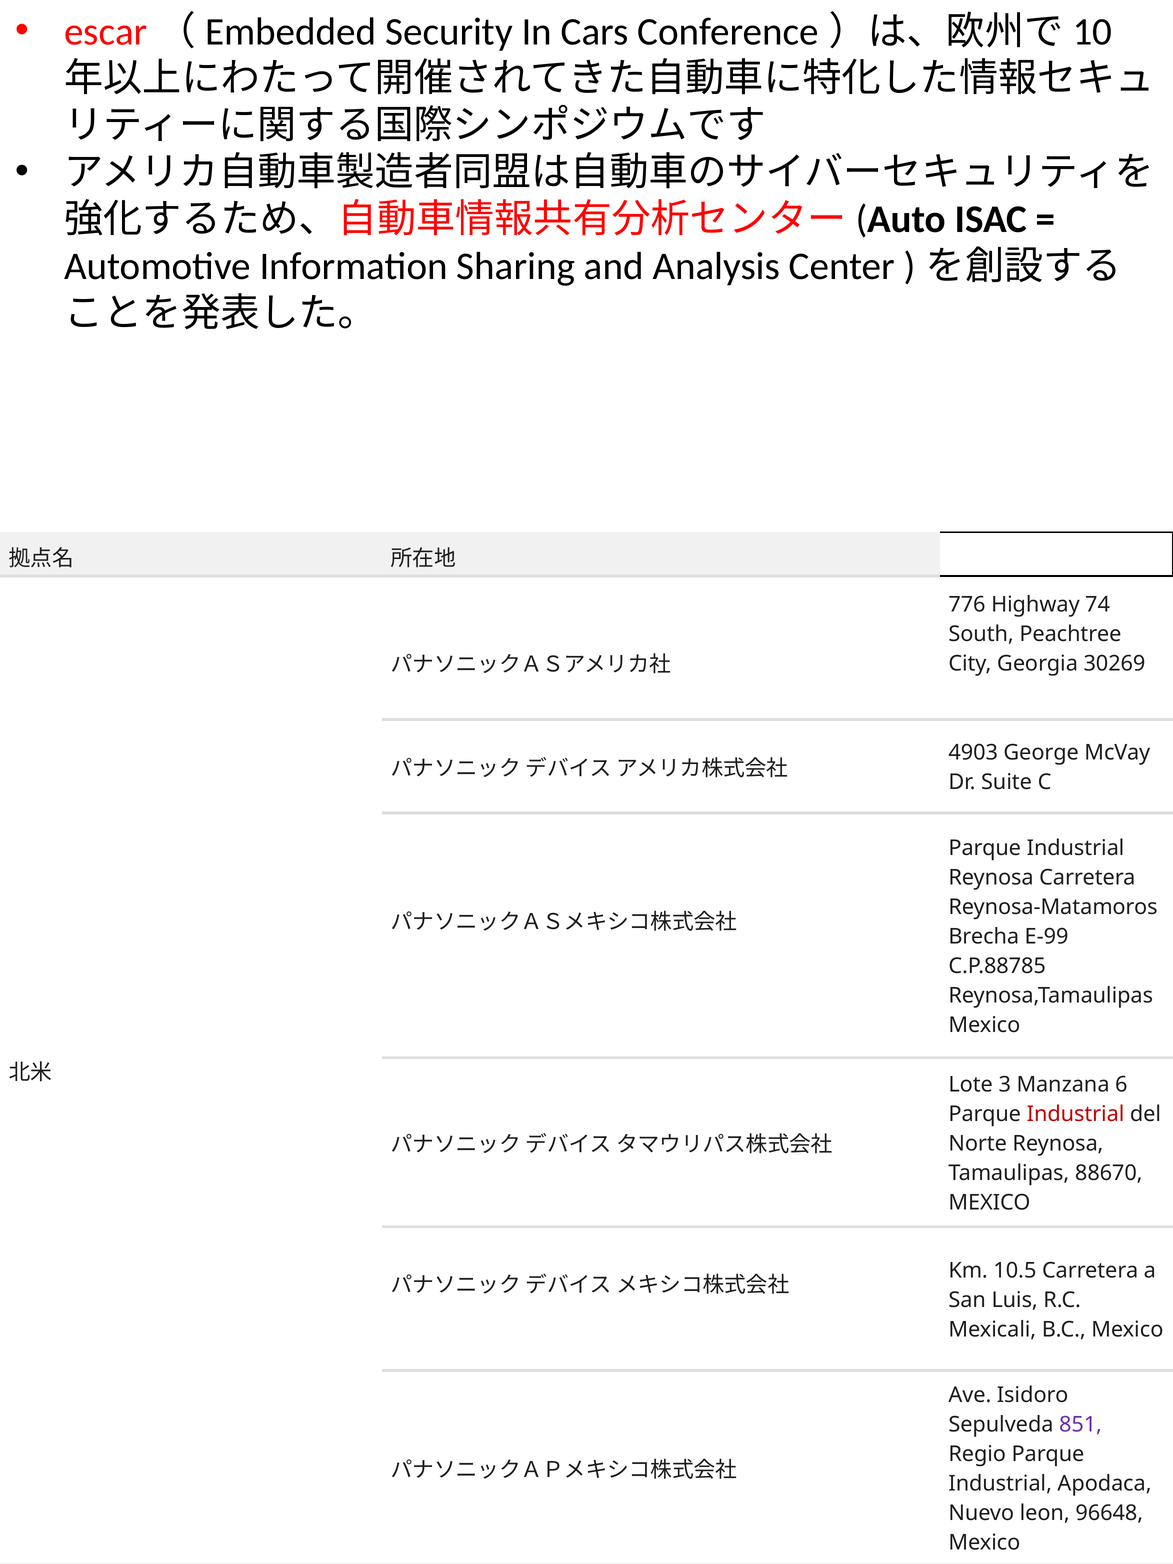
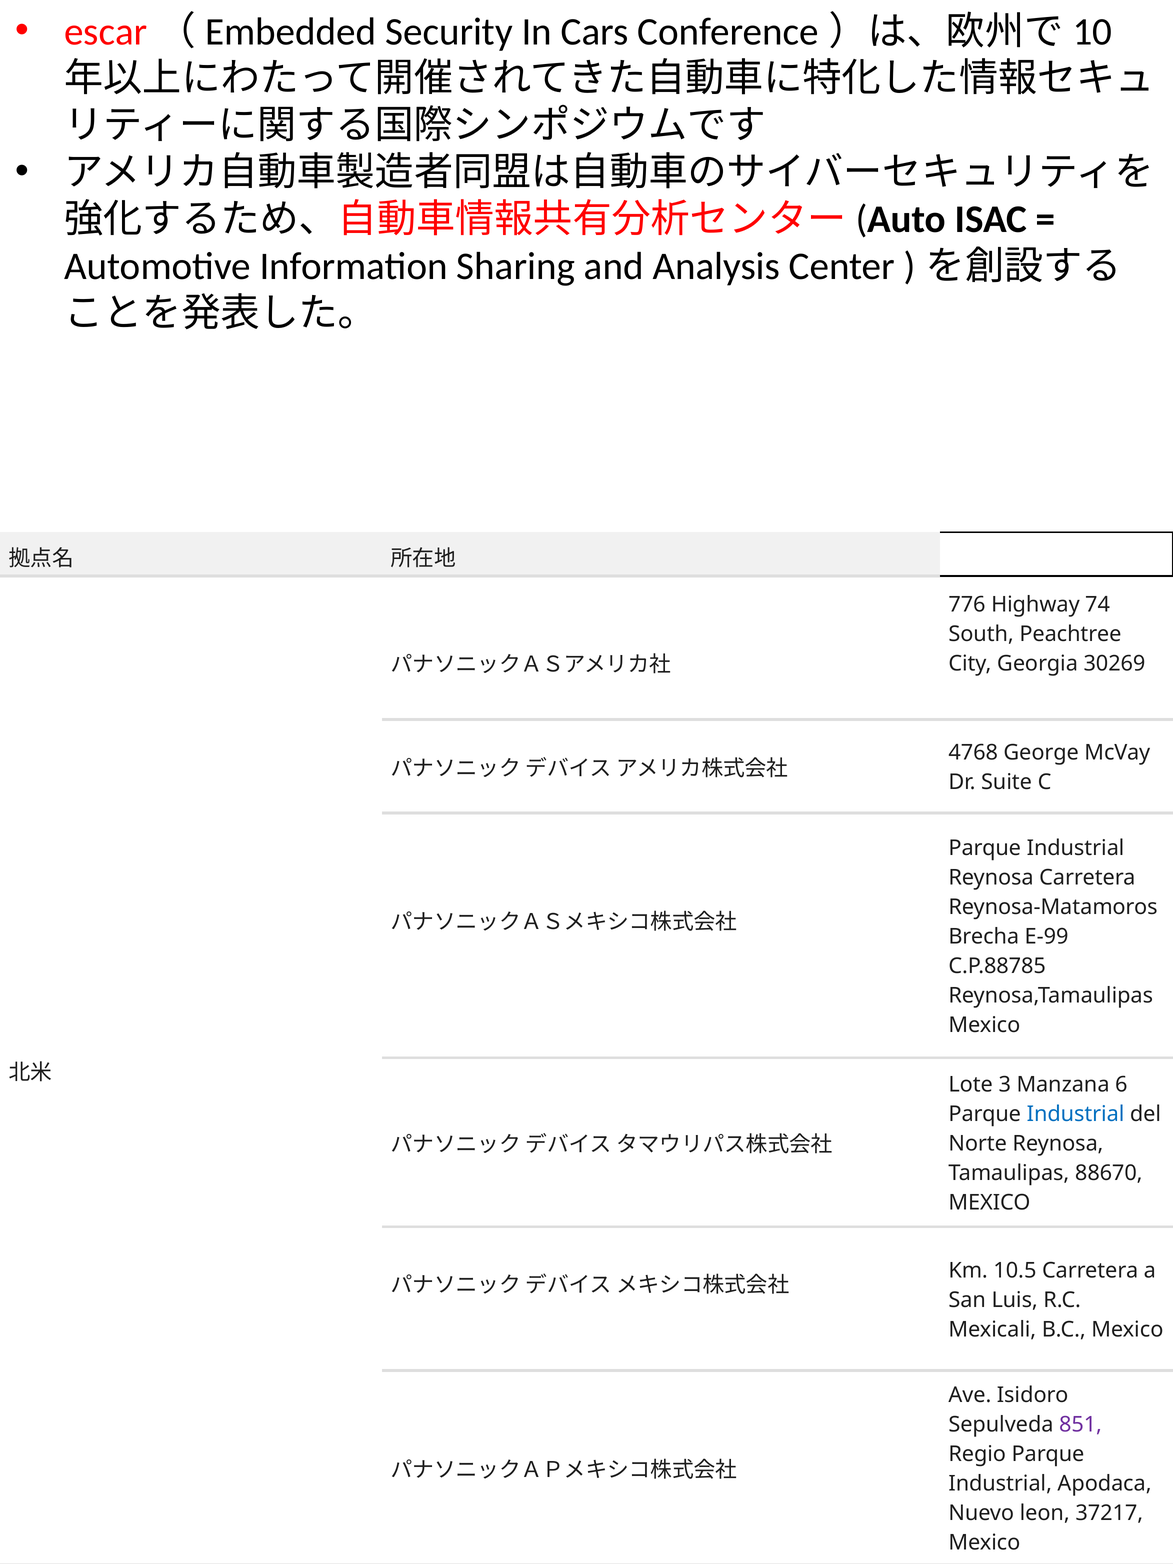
4903: 4903 -> 4768 (973, 753)
Industrial colour: red -> blue (1076, 1114)
96648: 96648 -> 37217 (1109, 1513)
